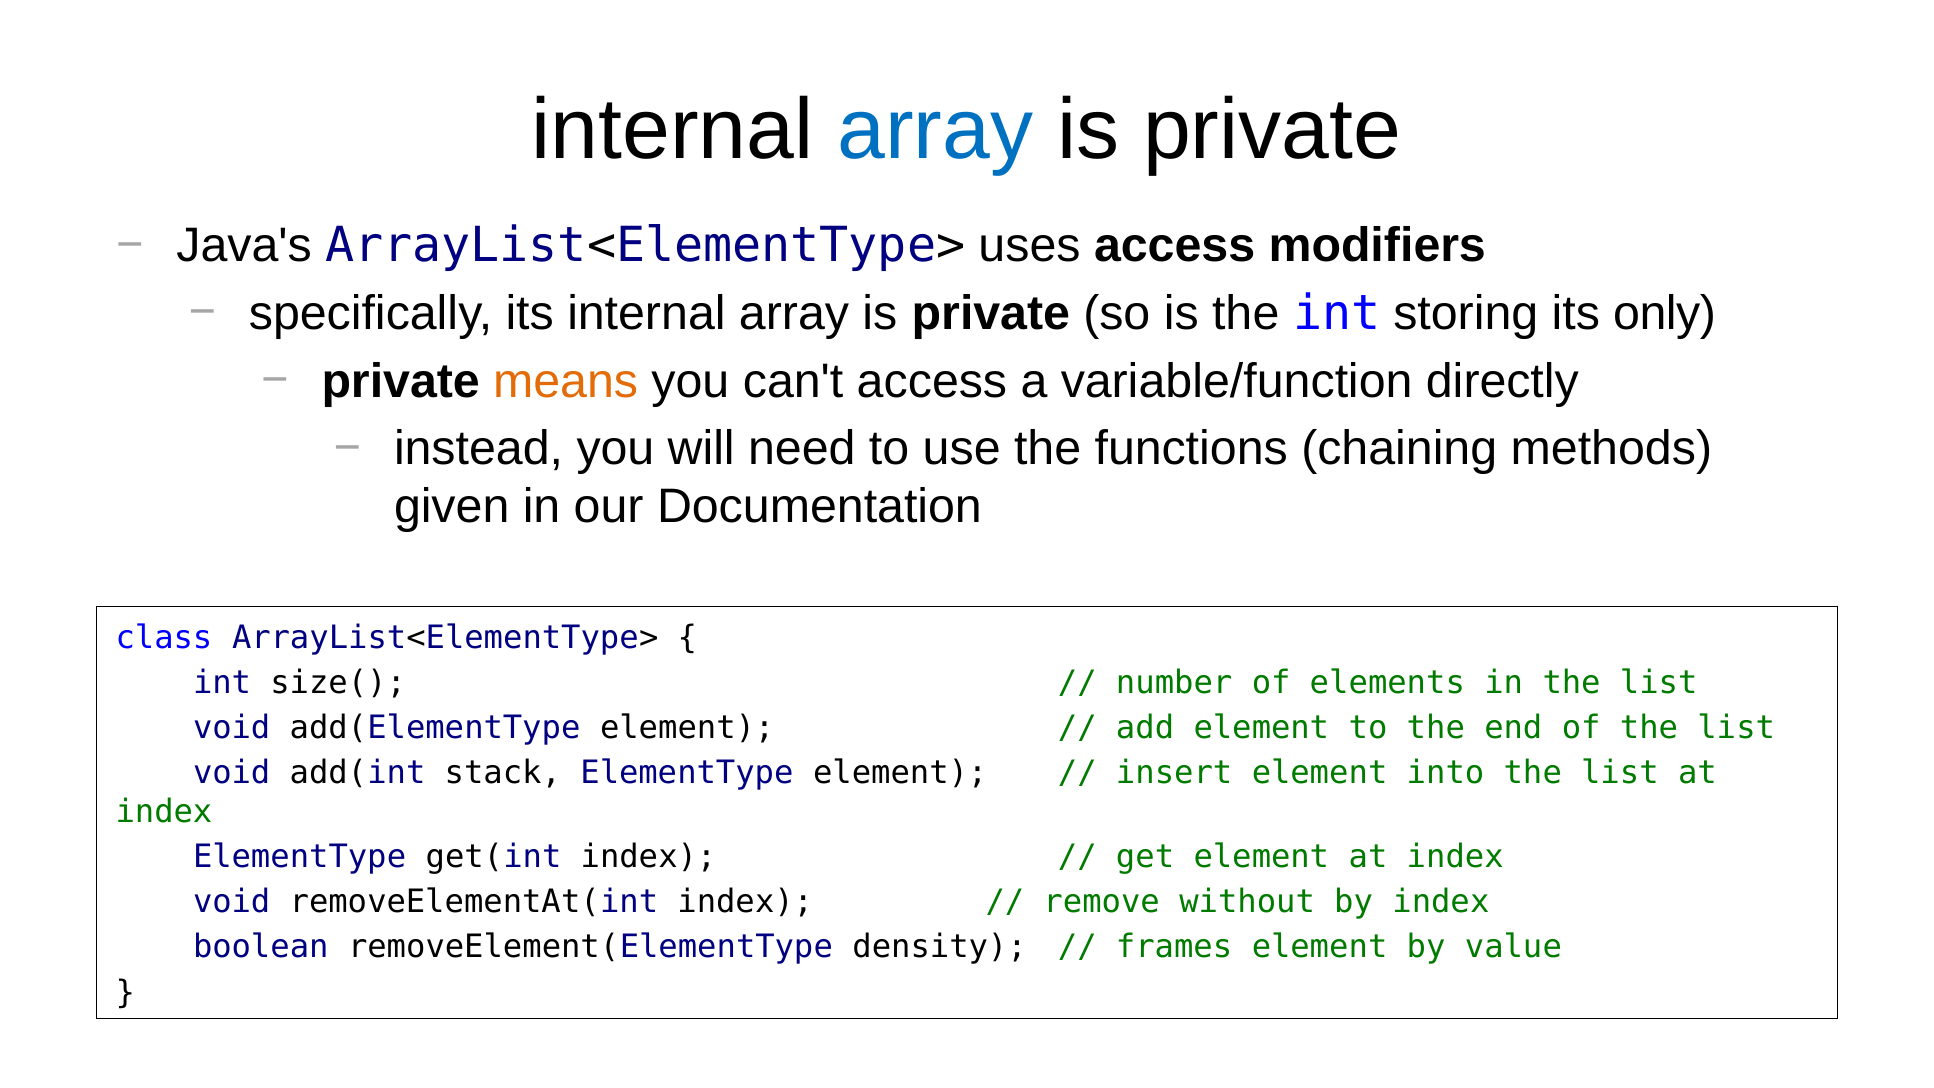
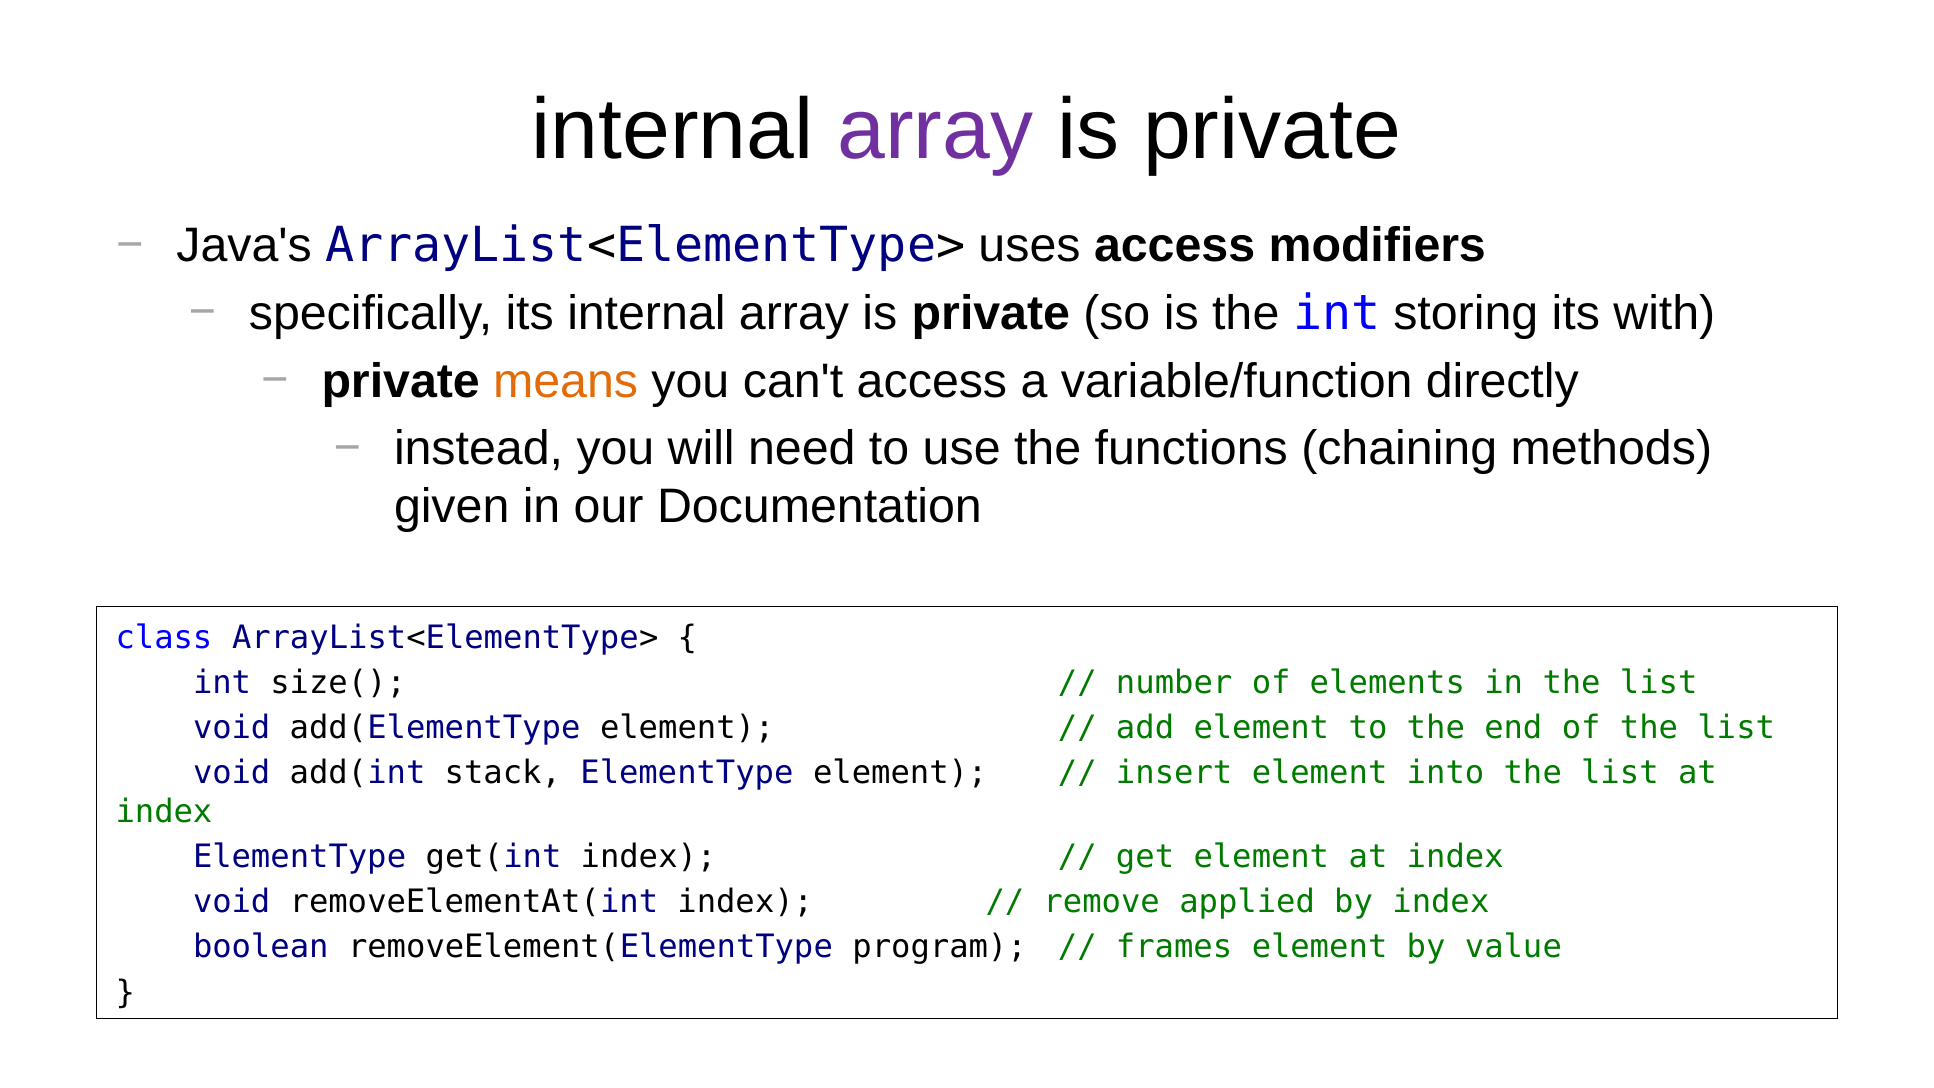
array colour: blue -> purple (935, 130)
only: only -> with (1664, 314)
without: without -> applied (1247, 902)
density: density -> program (940, 947)
